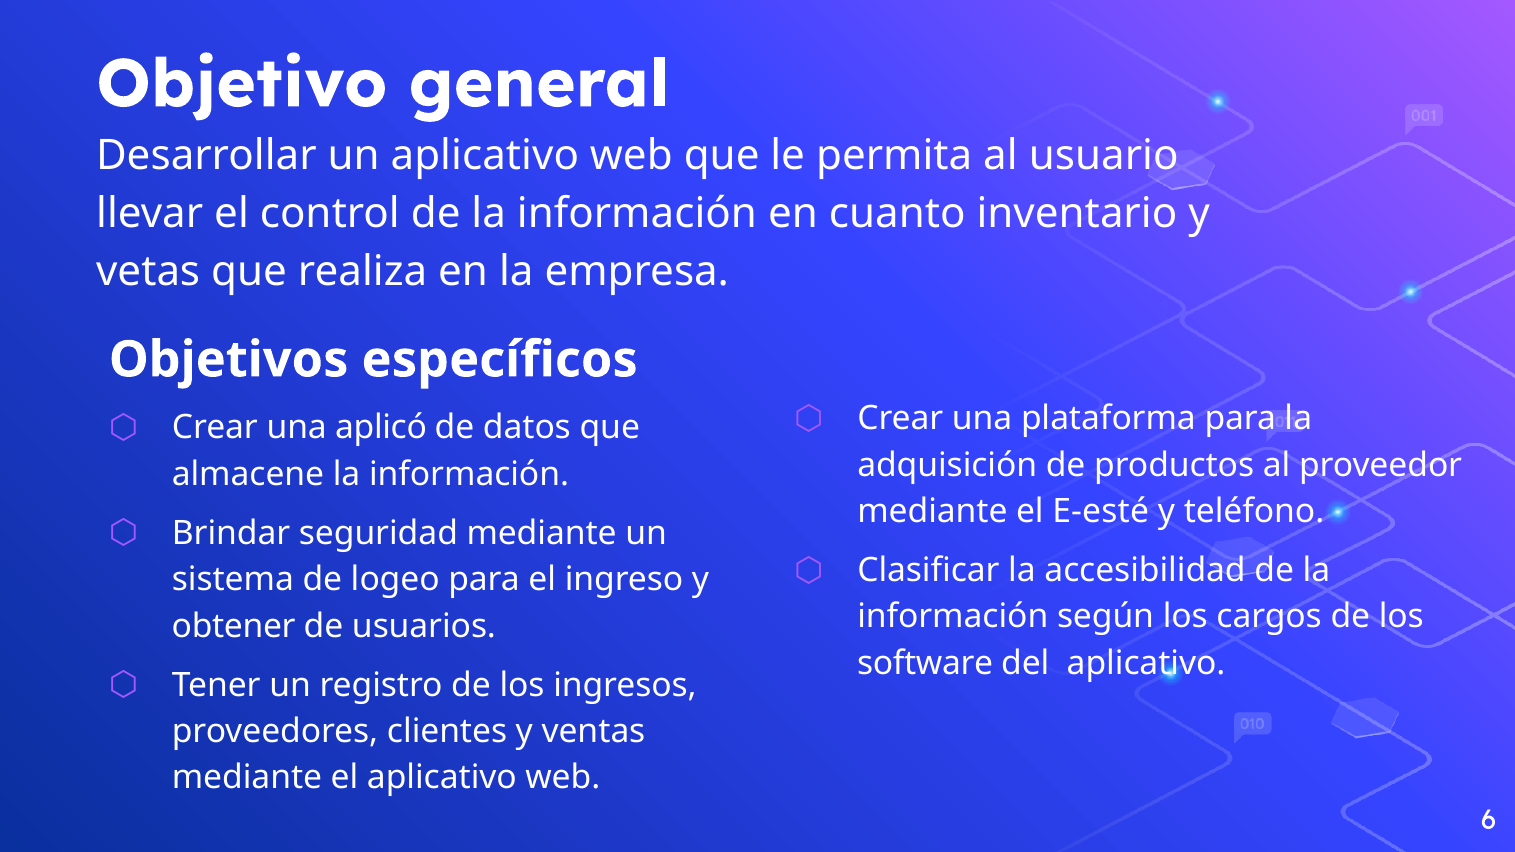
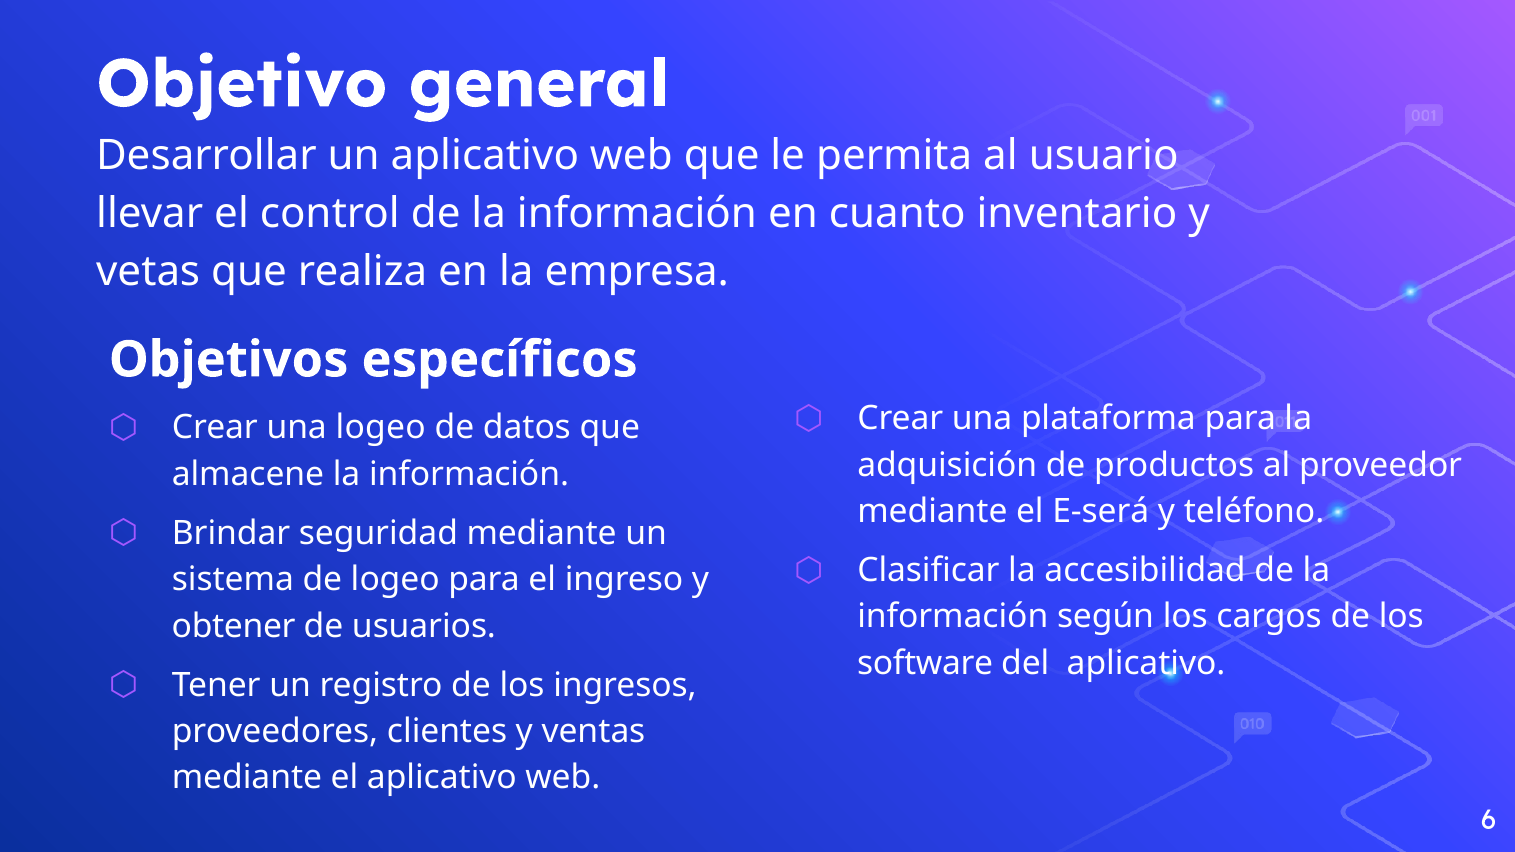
una aplicó: aplicó -> logeo (381, 428)
E-esté: E-esté -> E-será (1101, 512)
